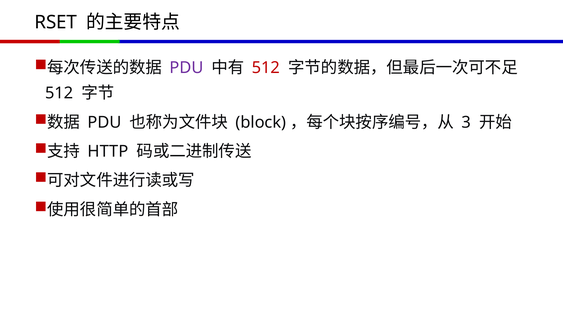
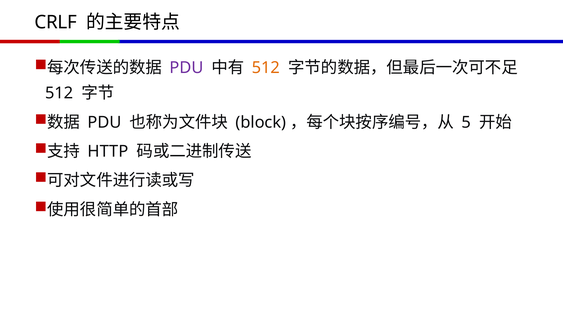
RSET: RSET -> CRLF (56, 22)
512 colour: red -> orange (266, 68)
3: 3 -> 5 (466, 122)
